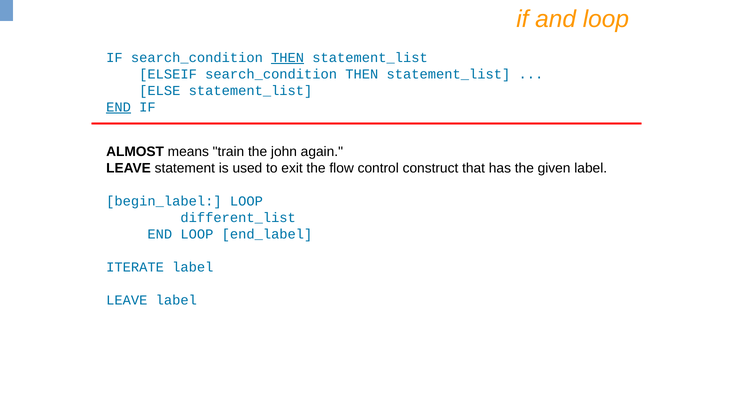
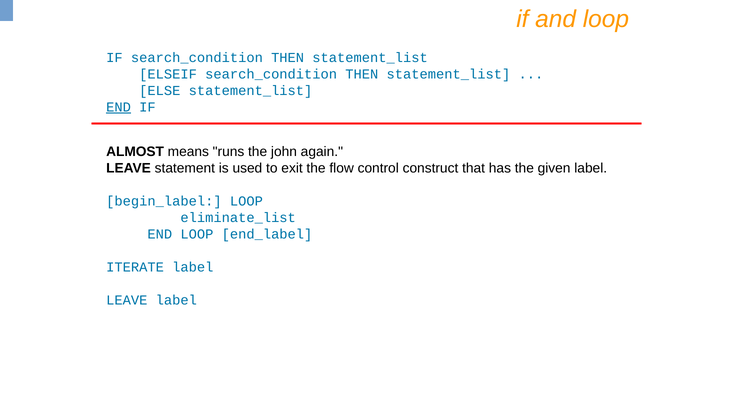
THEN underline: present -> none (288, 58)
train: train -> runs (228, 152)
different_list: different_list -> eliminate_list (238, 218)
